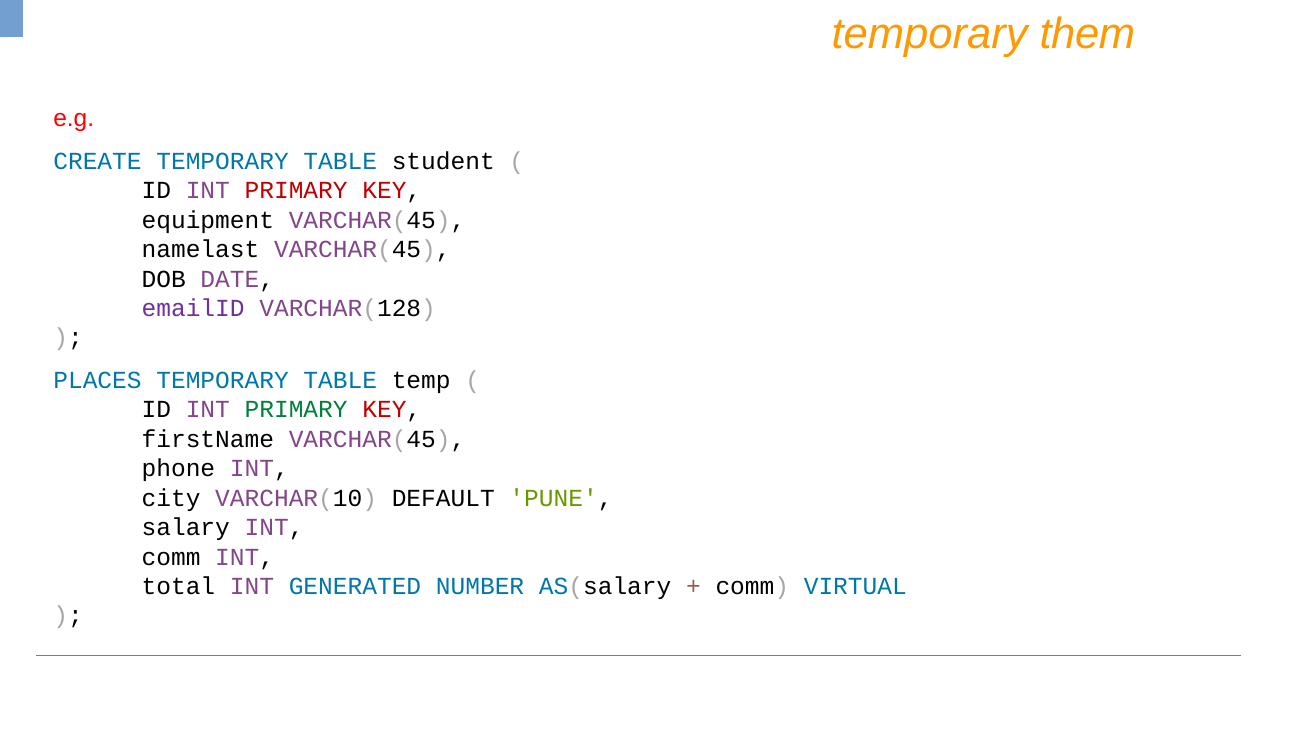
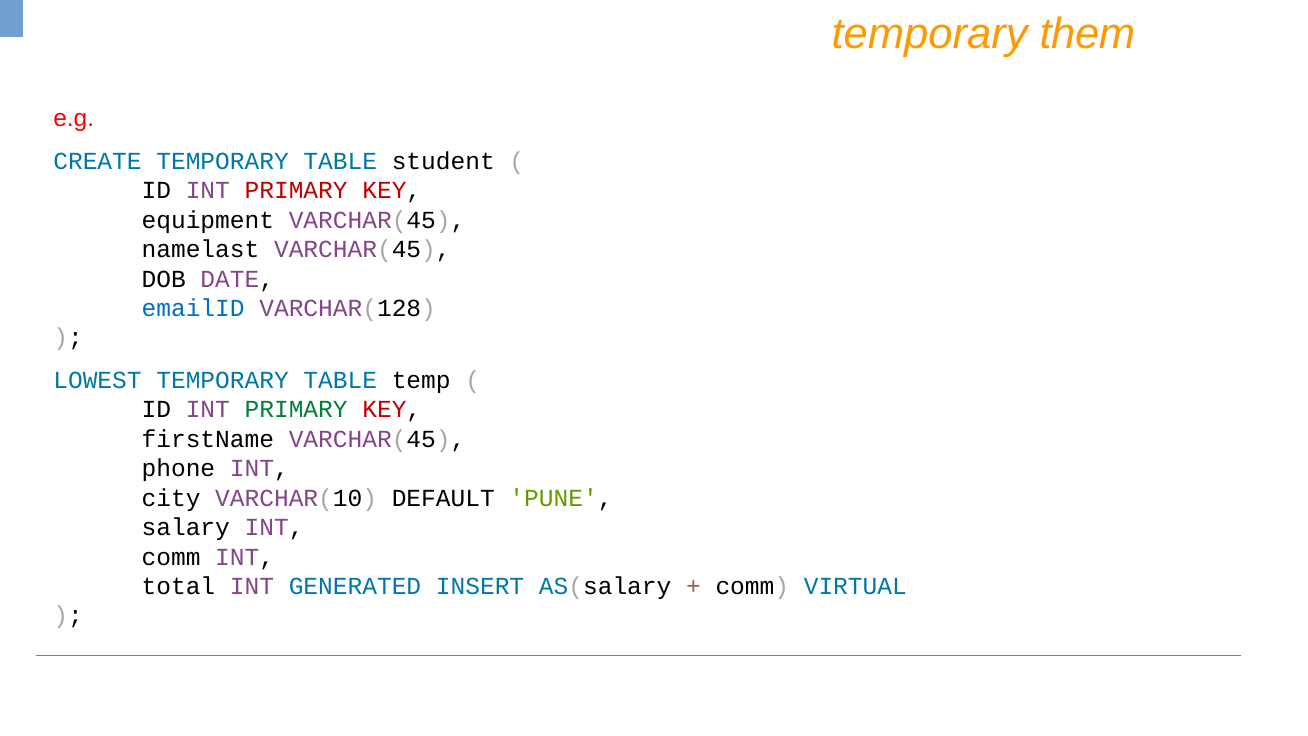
emailID colour: purple -> blue (193, 308)
PLACES: PLACES -> LOWEST (97, 380)
NUMBER: NUMBER -> INSERT (480, 586)
